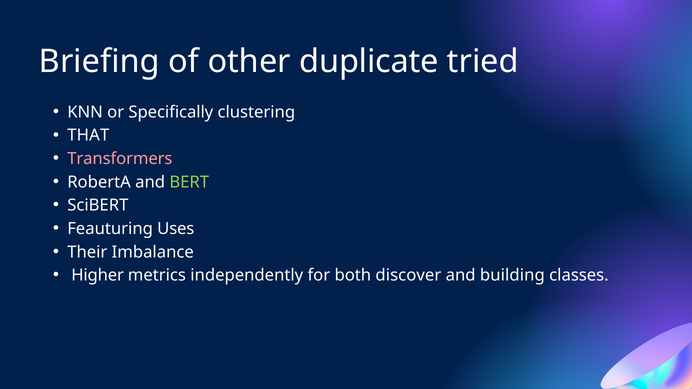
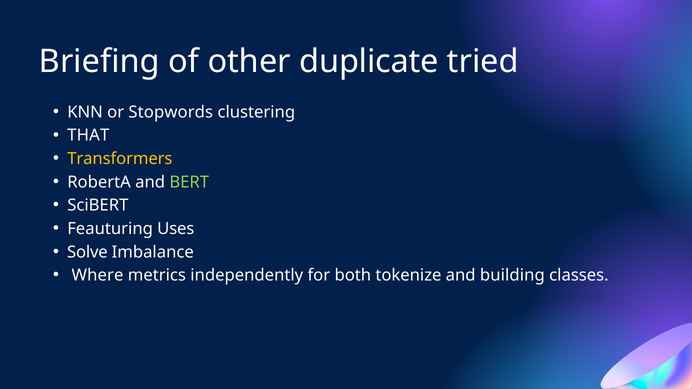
Specifically: Specifically -> Stopwords (171, 112)
Transformers colour: pink -> yellow (120, 159)
Their: Their -> Solve (87, 252)
Higher: Higher -> Where (98, 276)
discover: discover -> tokenize (408, 276)
